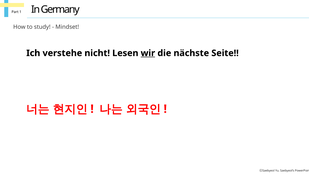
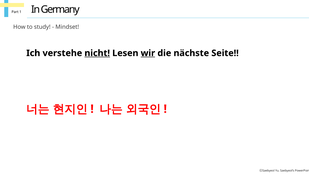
nicht underline: none -> present (97, 53)
